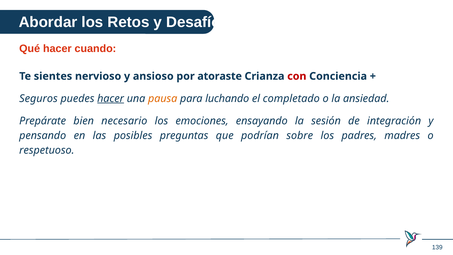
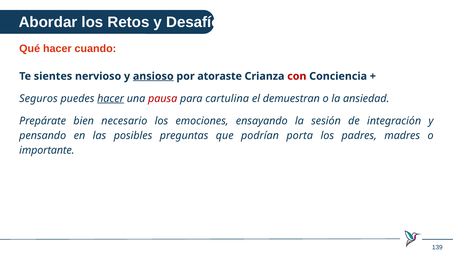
ansioso underline: none -> present (153, 76)
pausa colour: orange -> red (163, 98)
luchando: luchando -> cartulina (227, 98)
completado: completado -> demuestran (291, 98)
sobre: sobre -> porta (300, 135)
respetuoso: respetuoso -> importante (47, 150)
